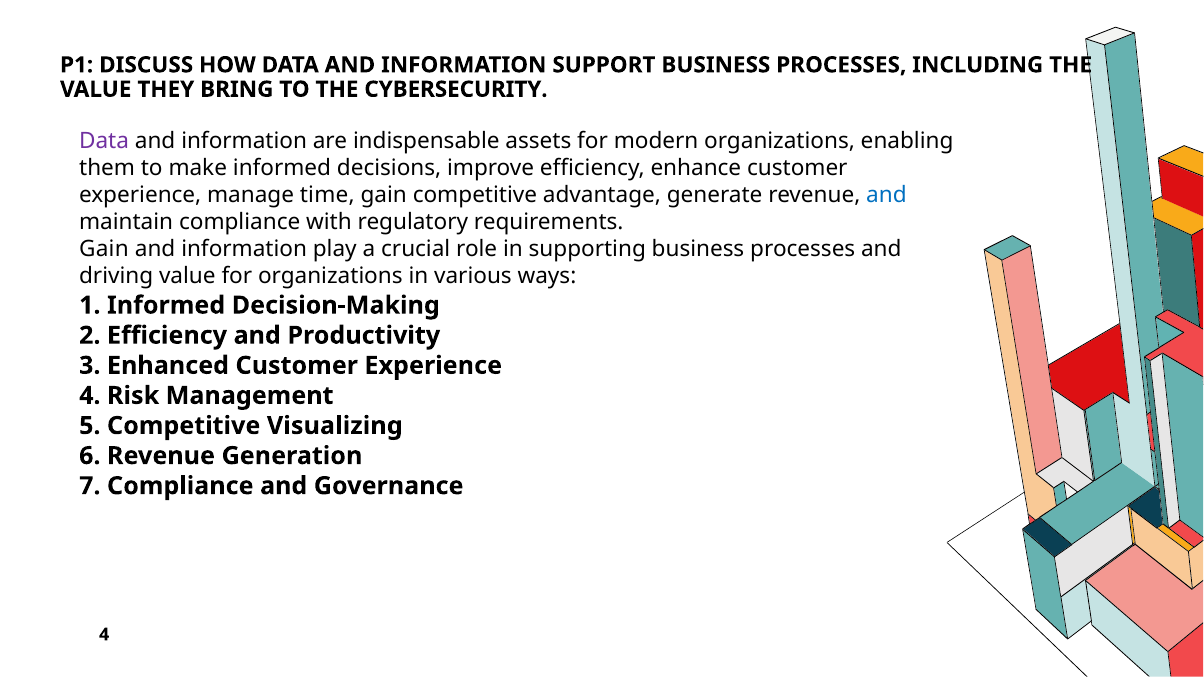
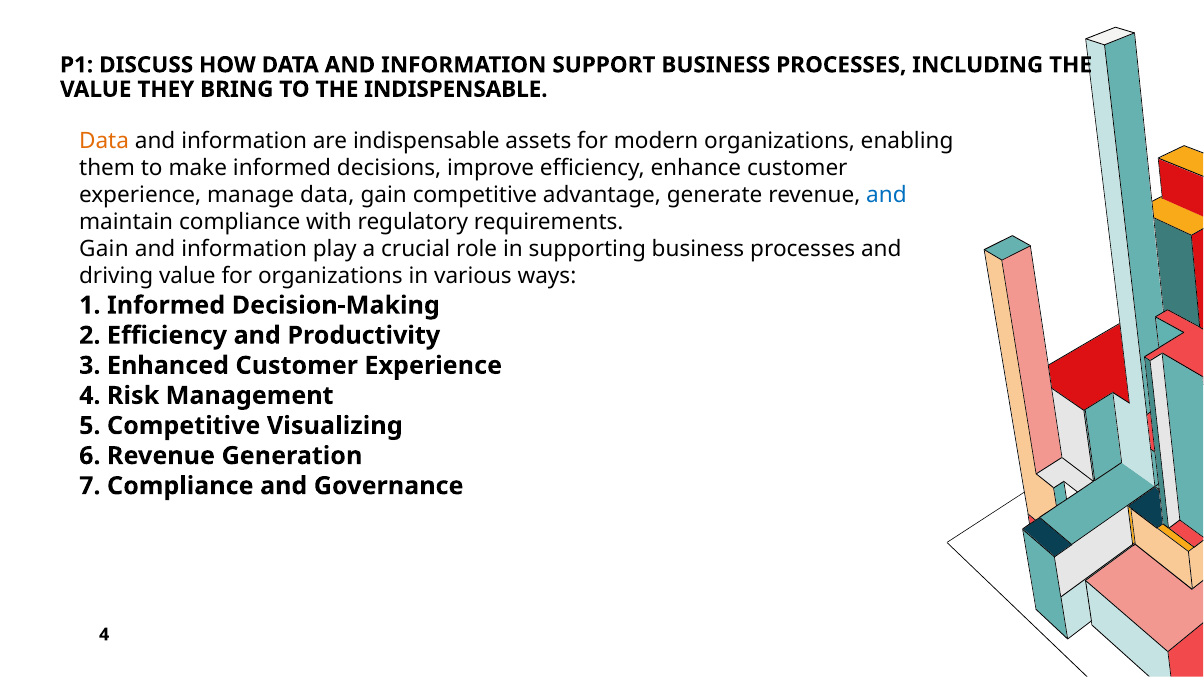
THE CYBERSECURITY: CYBERSECURITY -> INDISPENSABLE (456, 89)
Data colour: purple -> orange (104, 141)
manage time: time -> data (327, 195)
